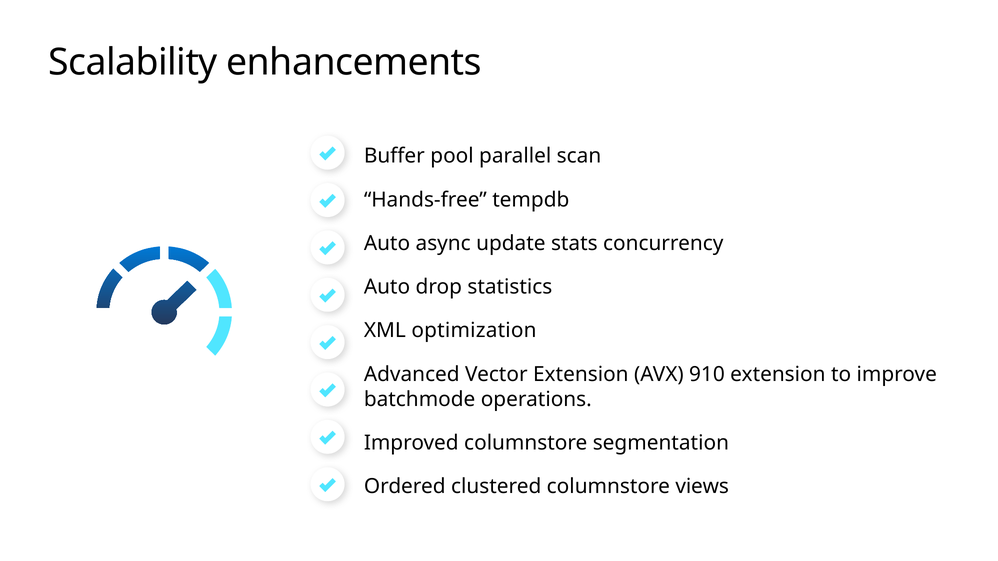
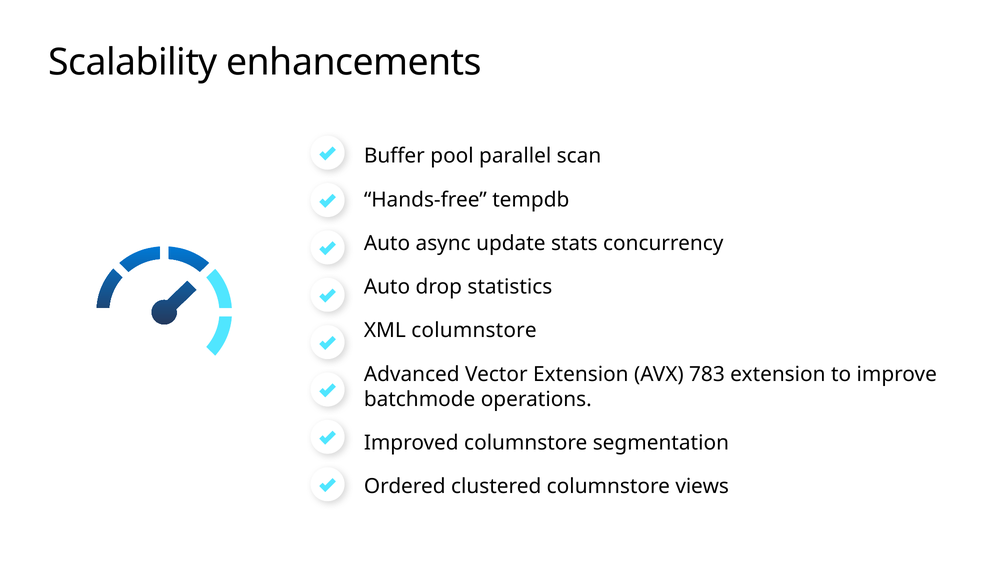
XML optimization: optimization -> columnstore (474, 331)
910: 910 -> 783 (707, 375)
